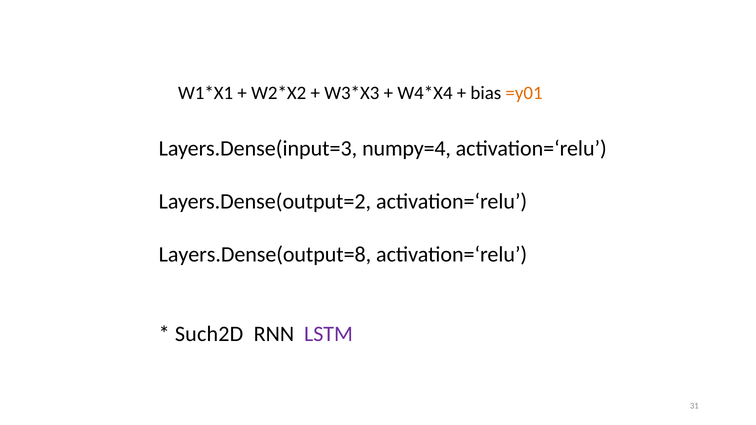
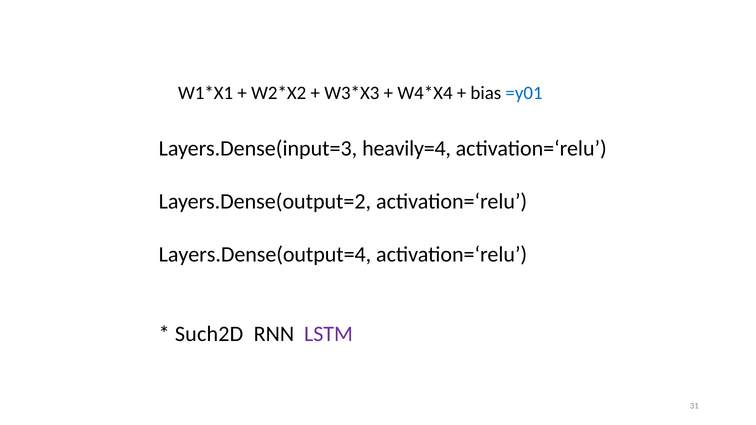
=y01 colour: orange -> blue (524, 93)
numpy=4: numpy=4 -> heavily=4 (407, 149)
Layers.Dense(output=8: Layers.Dense(output=8 -> Layers.Dense(output=4 (265, 255)
